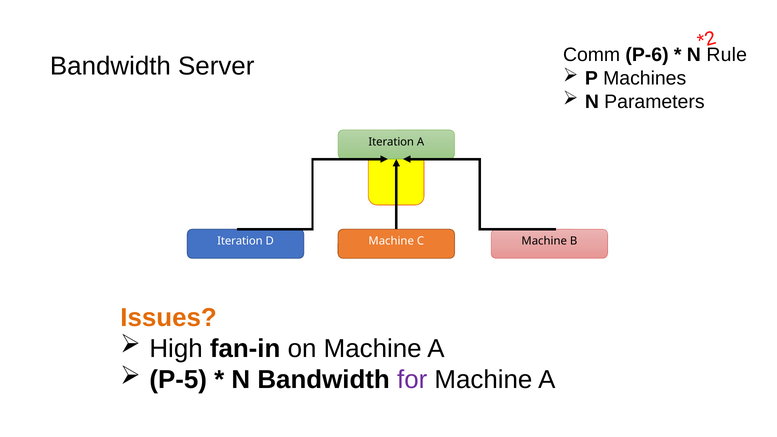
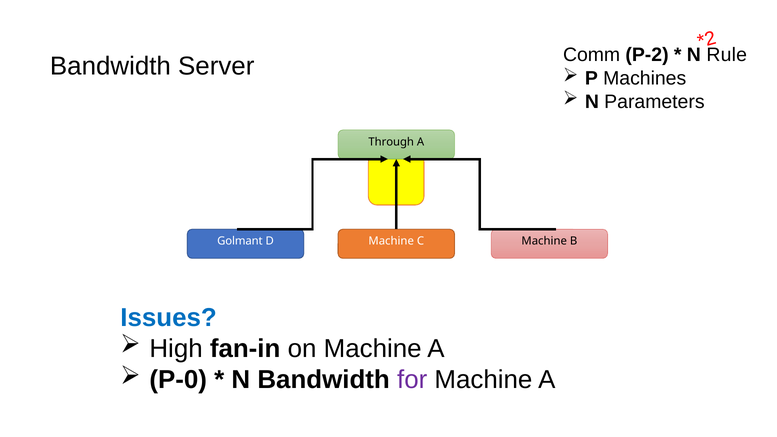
P-6: P-6 -> P-2 (647, 55)
Iteration: Iteration -> Through (391, 142)
Iteration: Iteration -> Golmant (240, 241)
Issues colour: orange -> blue (169, 318)
P-5: P-5 -> P-0 (178, 380)
